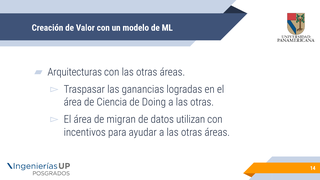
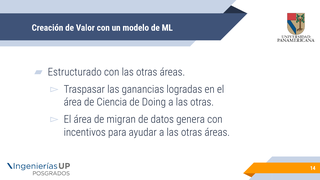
Arquitecturas: Arquitecturas -> Estructurado (75, 72)
utilizan: utilizan -> genera (191, 119)
